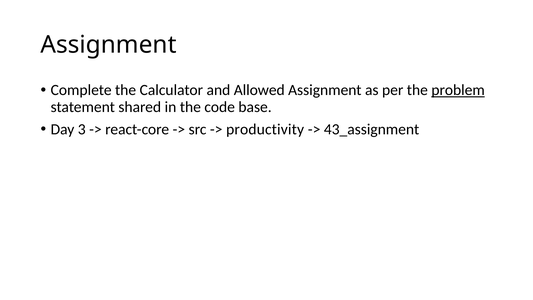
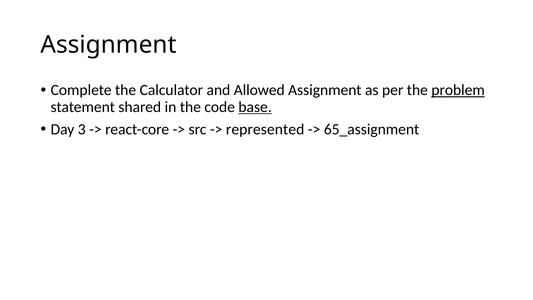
base underline: none -> present (255, 107)
productivity: productivity -> represented (265, 129)
43_assignment: 43_assignment -> 65_assignment (372, 129)
